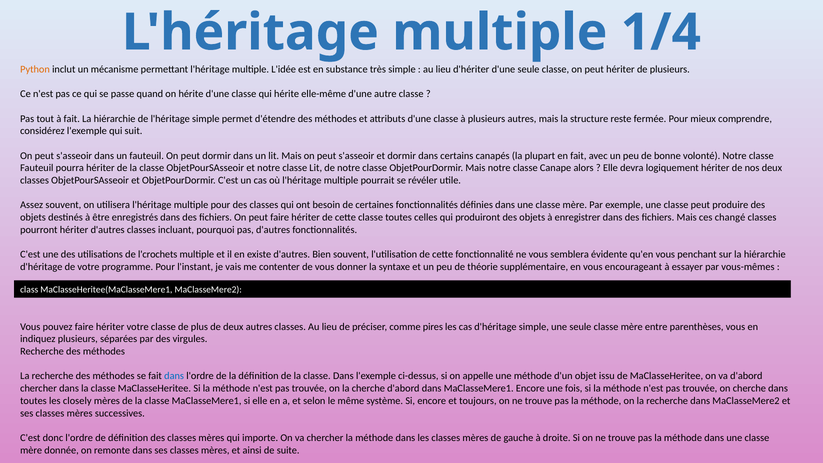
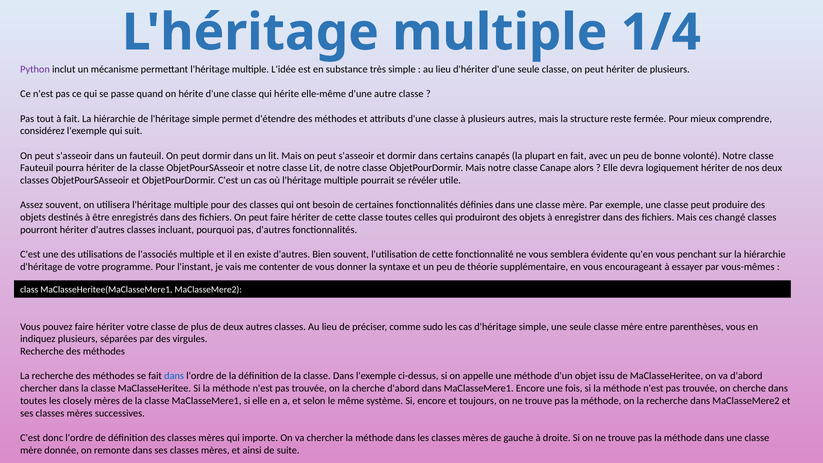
Python colour: orange -> purple (35, 69)
l'crochets: l'crochets -> l'associés (158, 254)
pires: pires -> sudo (433, 327)
